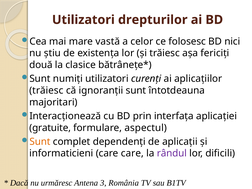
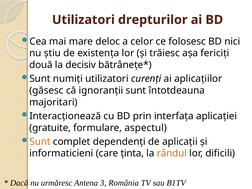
vastă: vastă -> deloc (108, 41)
clasice: clasice -> decisiv (81, 65)
trăiesc: trăiesc -> găsesc (46, 90)
care care: care -> ținta (132, 153)
rândul colour: purple -> orange (172, 153)
